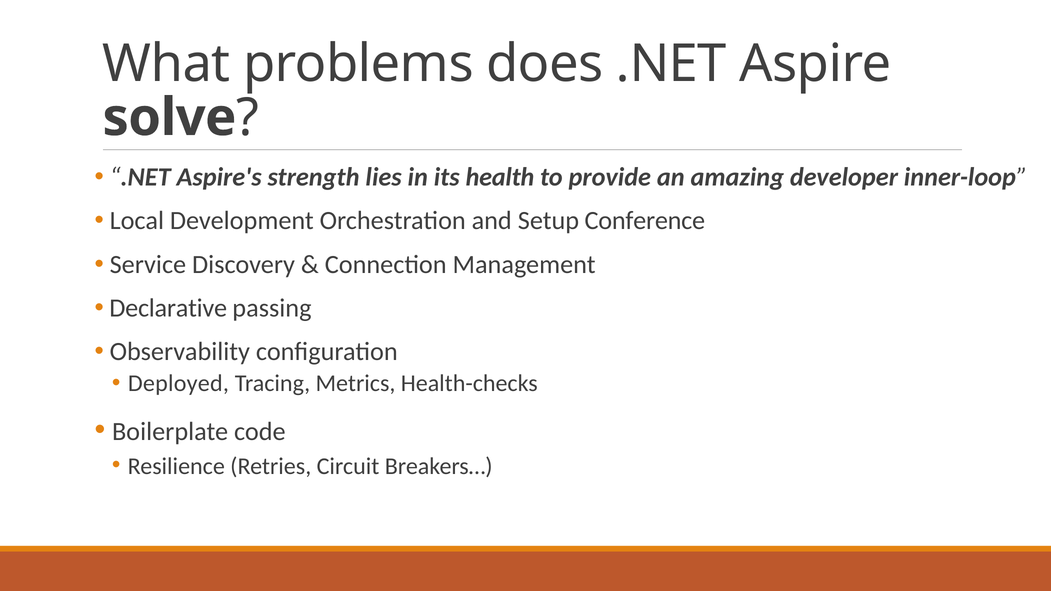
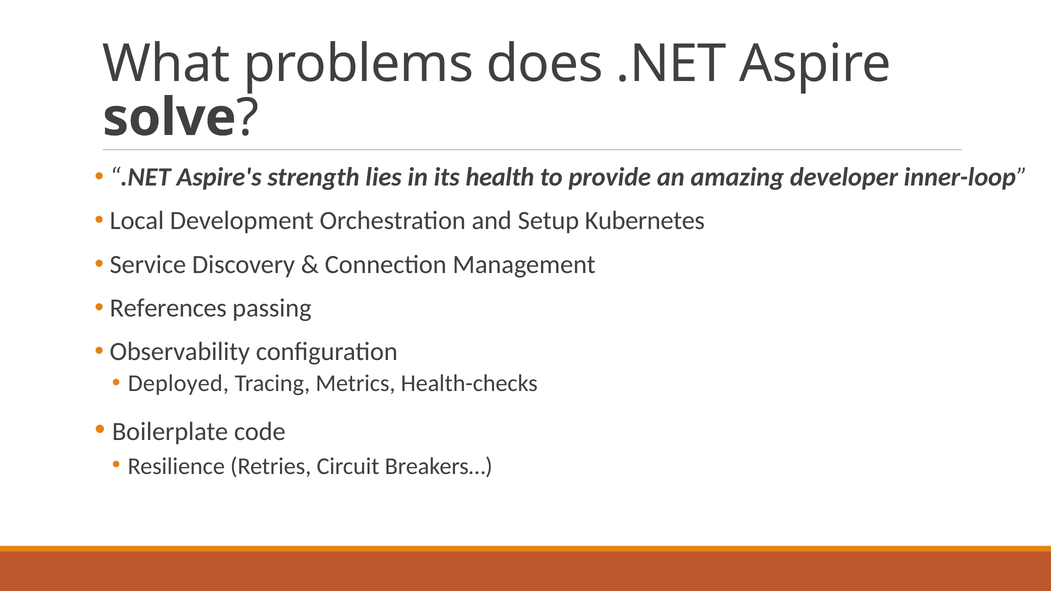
Conference: Conference -> Kubernetes (645, 221)
Declarative: Declarative -> References (168, 308)
